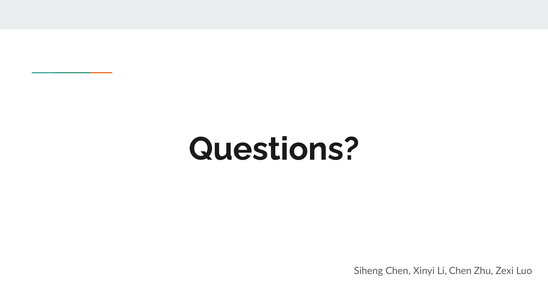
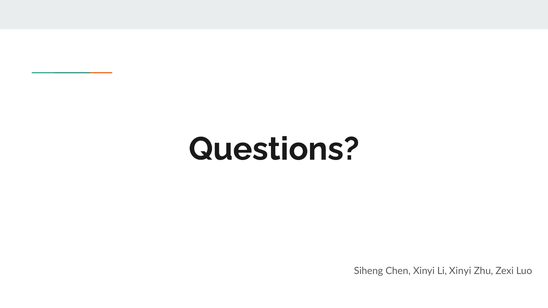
Li Chen: Chen -> Xinyi (460, 271)
